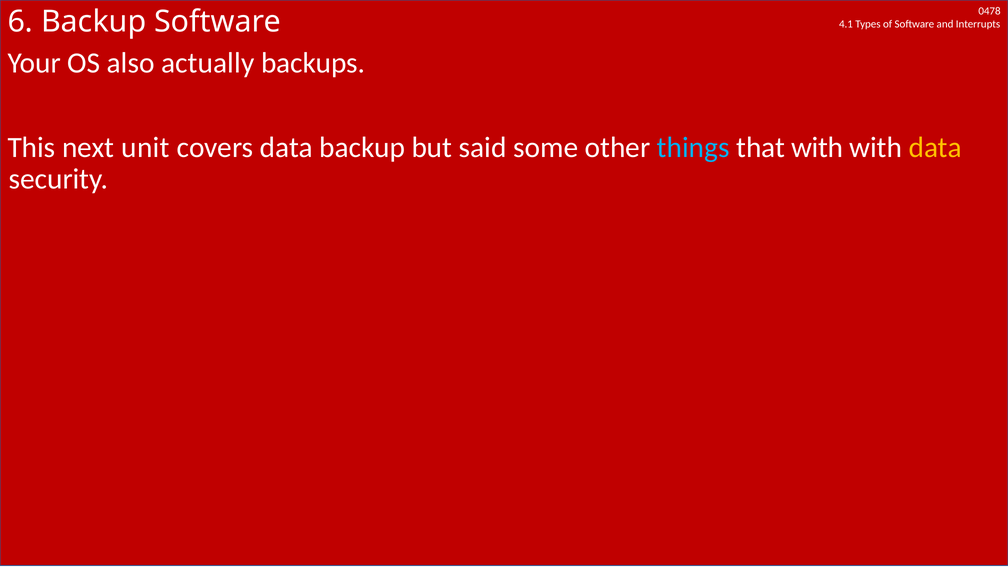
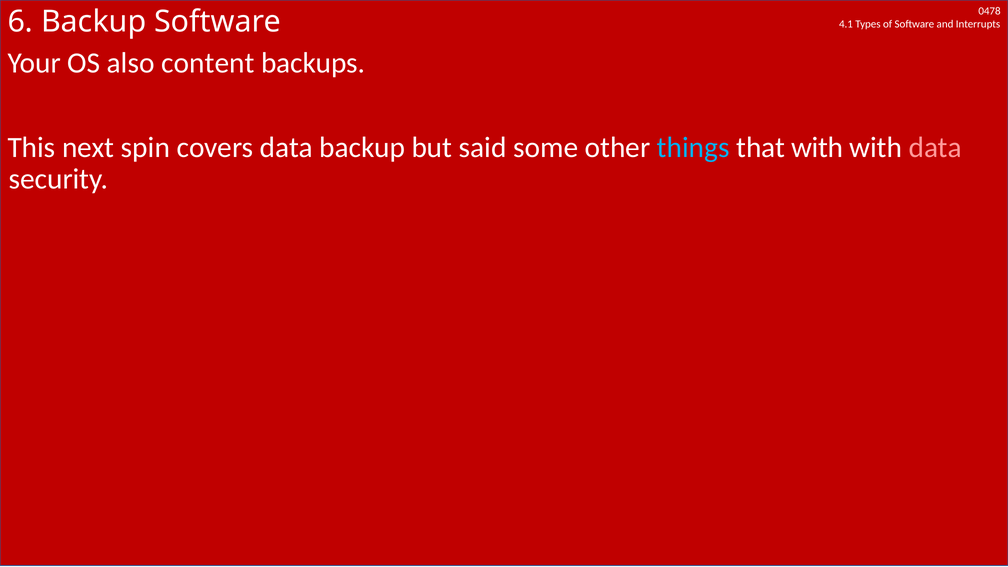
actually: actually -> content (208, 63)
unit: unit -> spin (146, 147)
data colour: yellow -> pink (935, 147)
